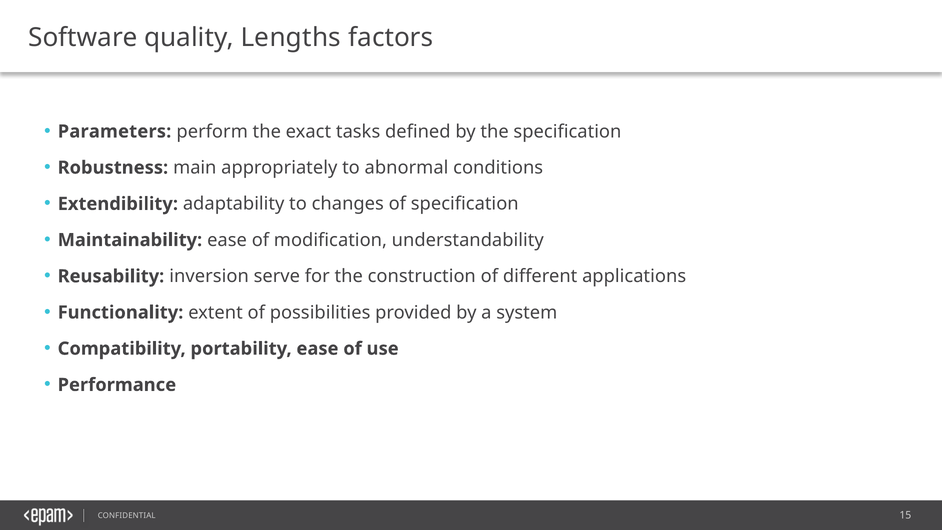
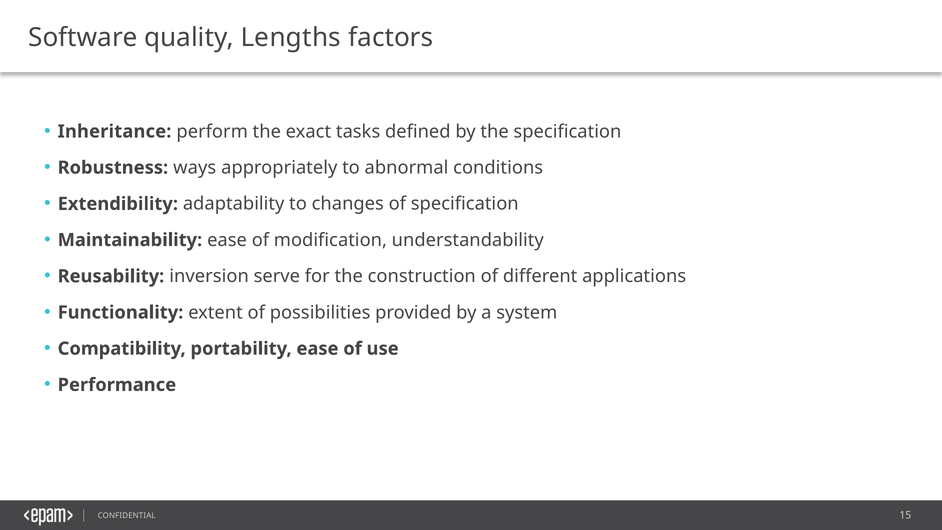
Parameters: Parameters -> Inheritance (115, 131)
main: main -> ways (195, 168)
